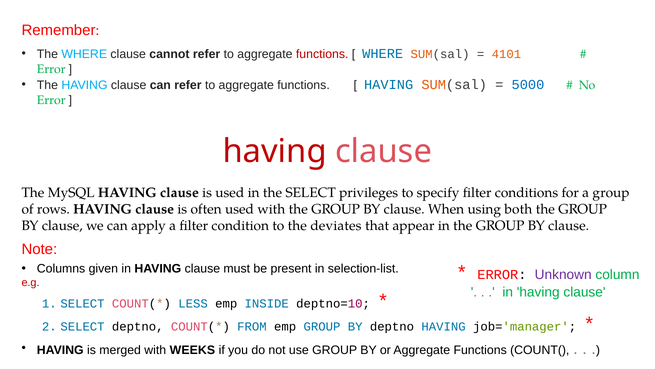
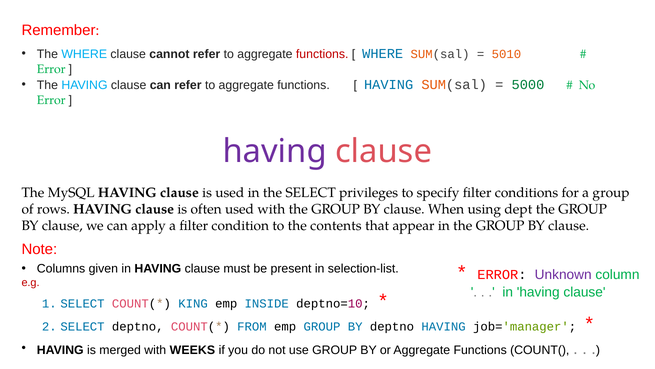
4101: 4101 -> 5010 (506, 54)
5000 colour: blue -> green (528, 85)
having colour: red -> purple (275, 151)
both: both -> dept (518, 209)
deviates: deviates -> contents (336, 225)
LESS: LESS -> KING (193, 303)
